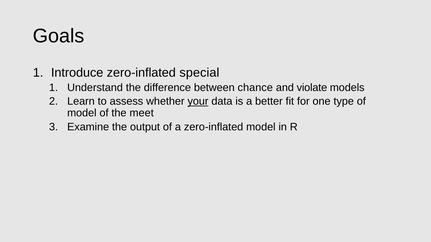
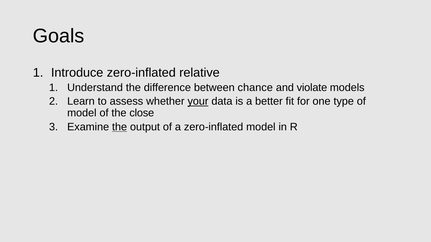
special: special -> relative (199, 73)
meet: meet -> close (142, 113)
the underline: none -> present (120, 127)
